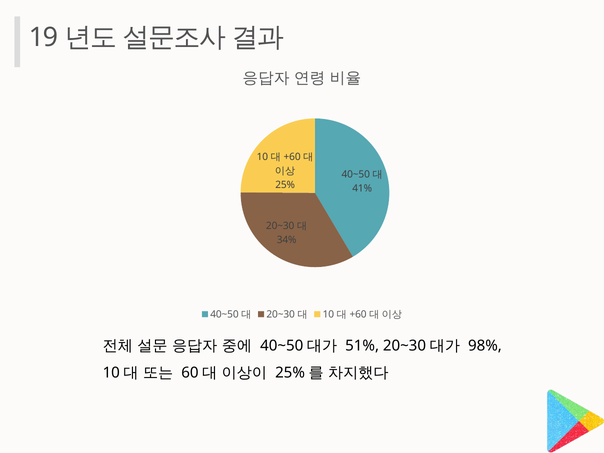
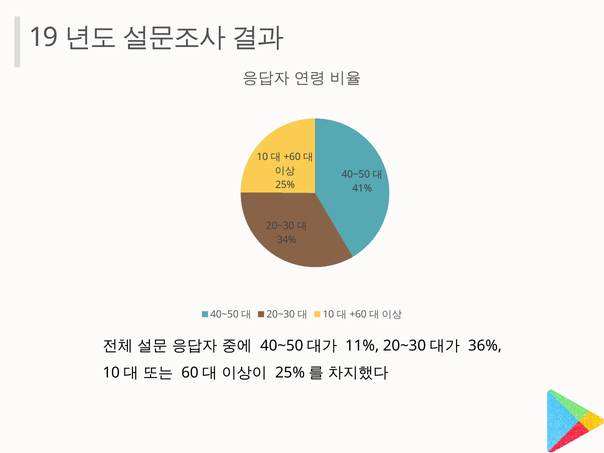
51%: 51% -> 11% (362, 346)
98%: 98% -> 36% (485, 346)
